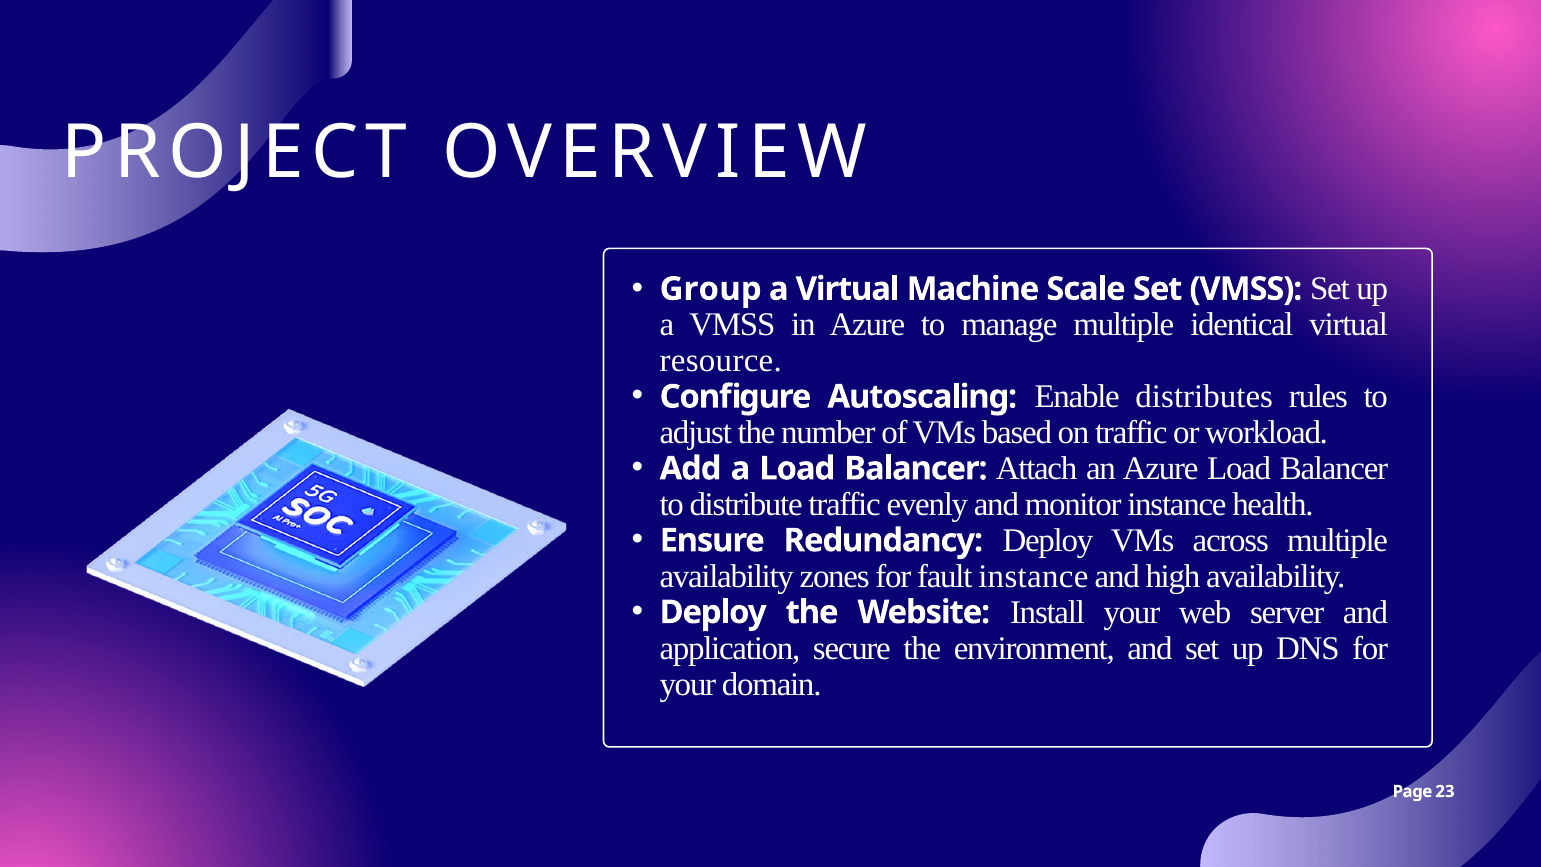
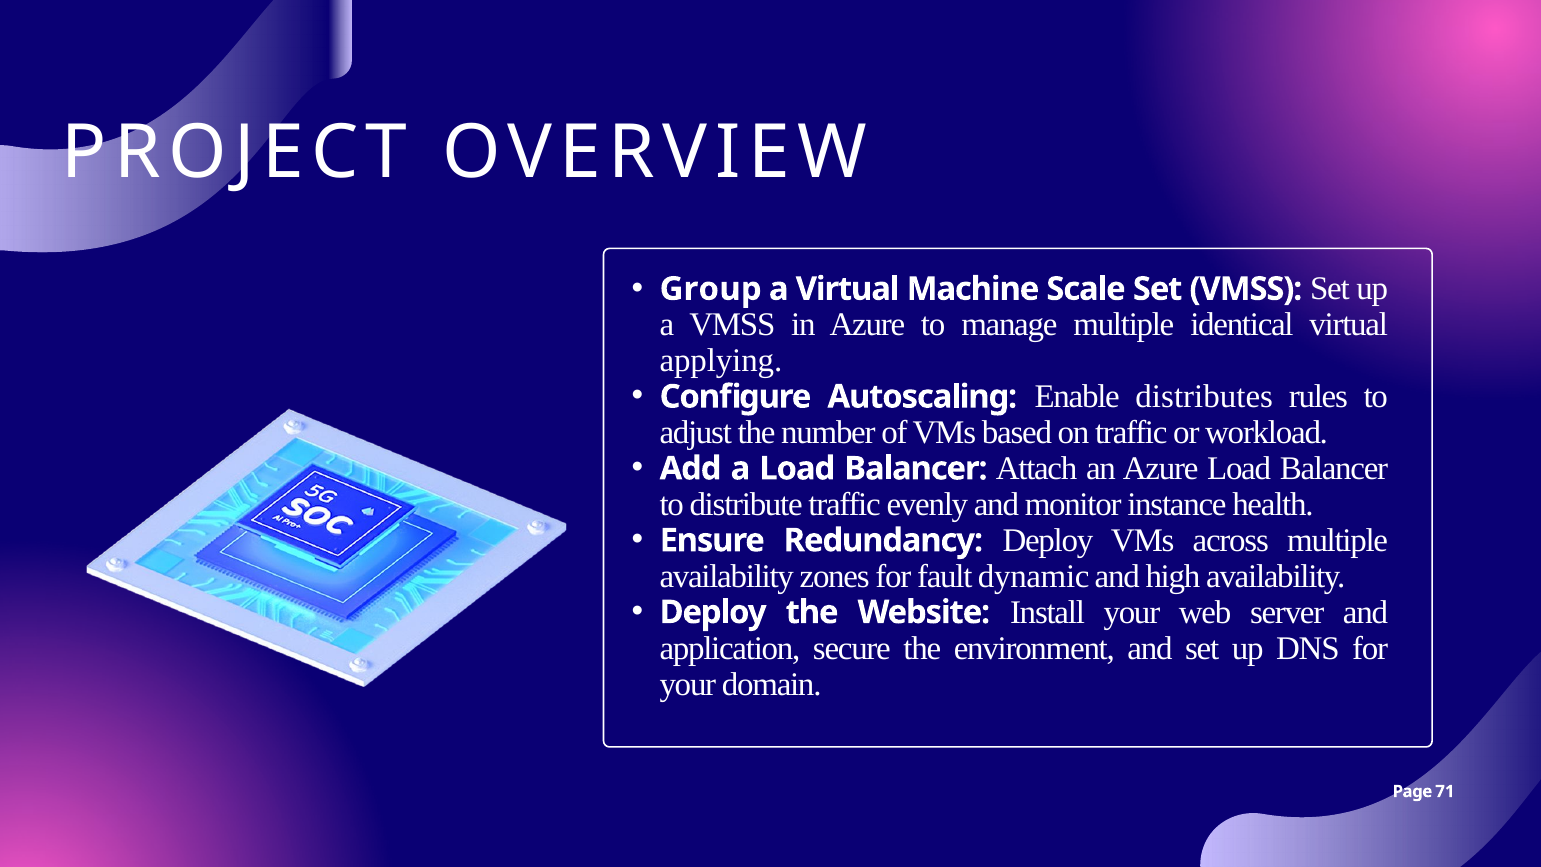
resource: resource -> applying (721, 361)
fault instance: instance -> dynamic (1034, 576)
23: 23 -> 71 (1445, 791)
